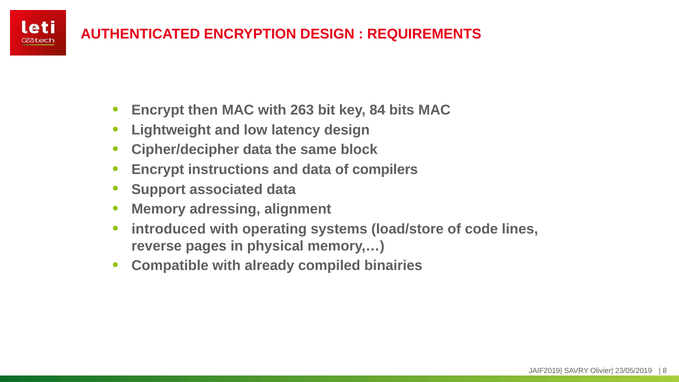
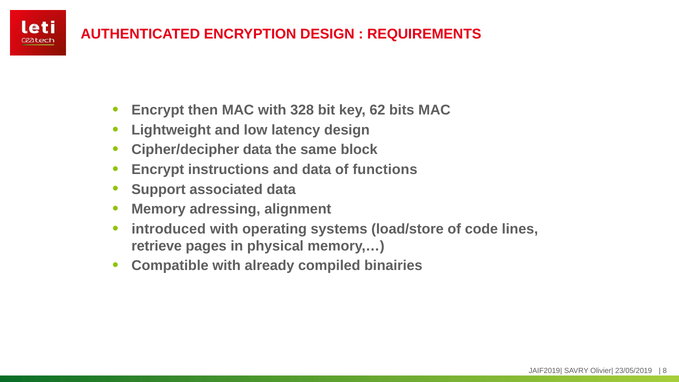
263: 263 -> 328 (302, 110)
84: 84 -> 62 (377, 110)
compilers: compilers -> functions (385, 169)
reverse: reverse -> retrieve (157, 246)
